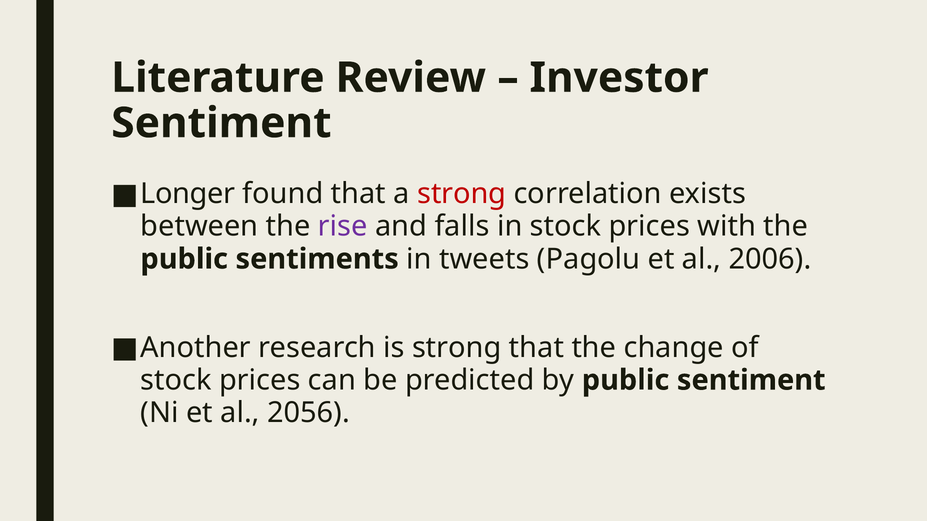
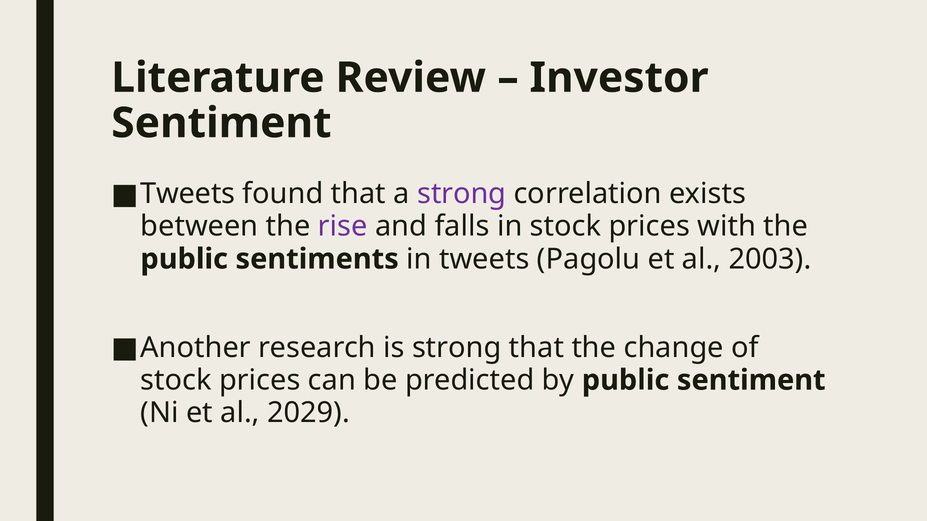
Longer: Longer -> Tweets (188, 194)
strong colour: red -> purple (462, 194)
2006: 2006 -> 2003 (770, 259)
2056: 2056 -> 2029 (308, 413)
